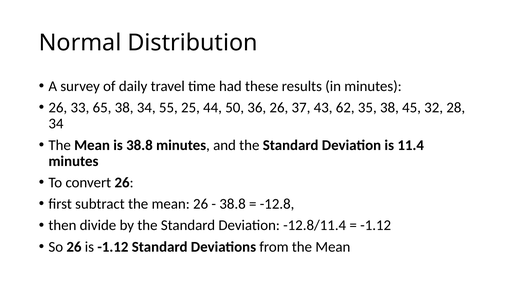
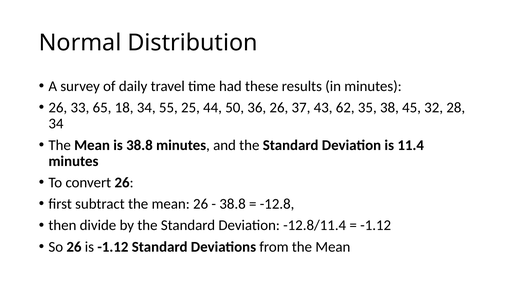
65 38: 38 -> 18 (124, 108)
